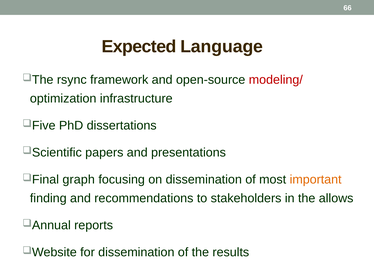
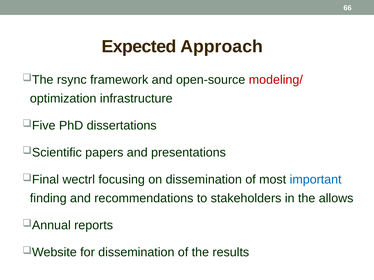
Language: Language -> Approach (222, 47)
graph: graph -> wectrl (79, 180)
important colour: orange -> blue (316, 180)
